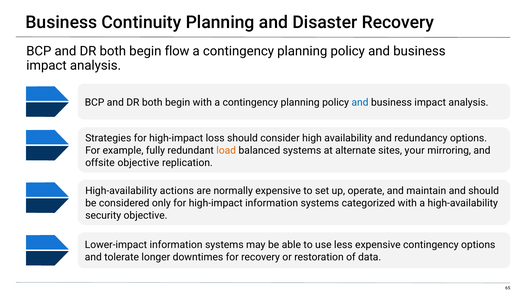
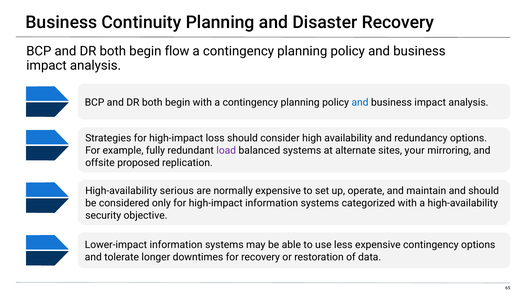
load colour: orange -> purple (226, 151)
offsite objective: objective -> proposed (139, 163)
actions: actions -> serious (177, 191)
